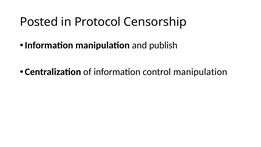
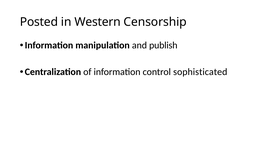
Protocol: Protocol -> Western (98, 22)
control manipulation: manipulation -> sophisticated (200, 72)
